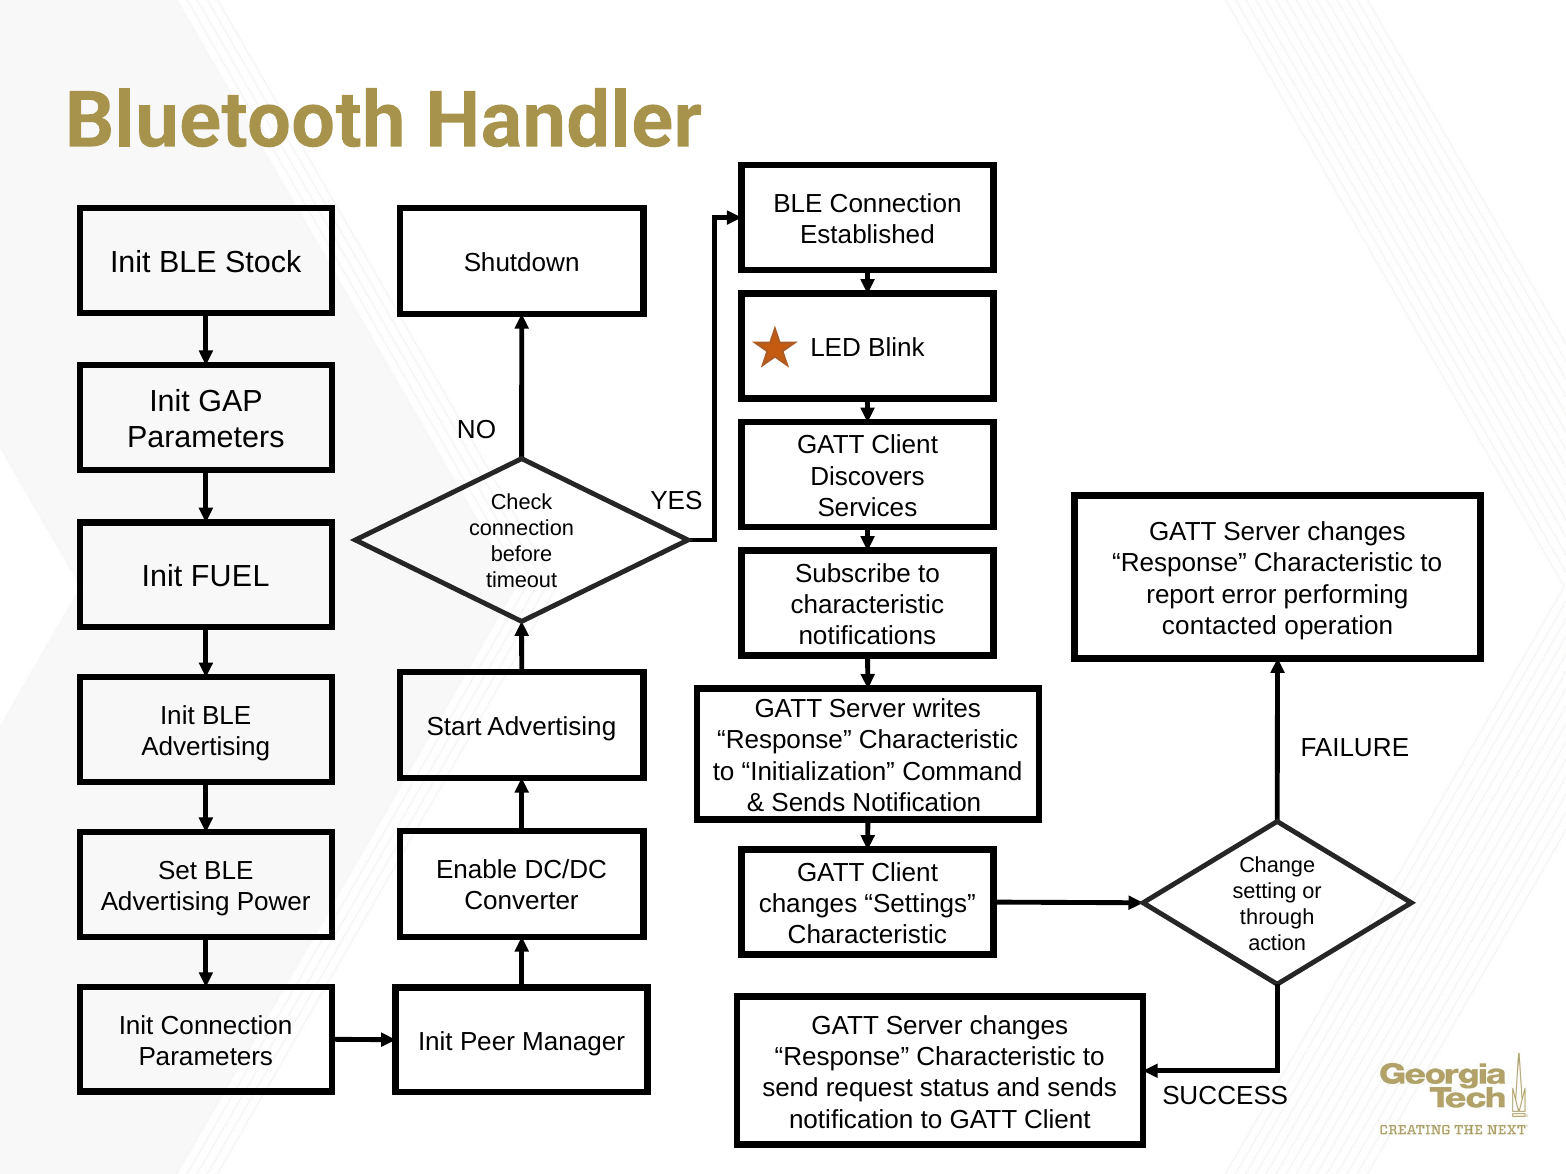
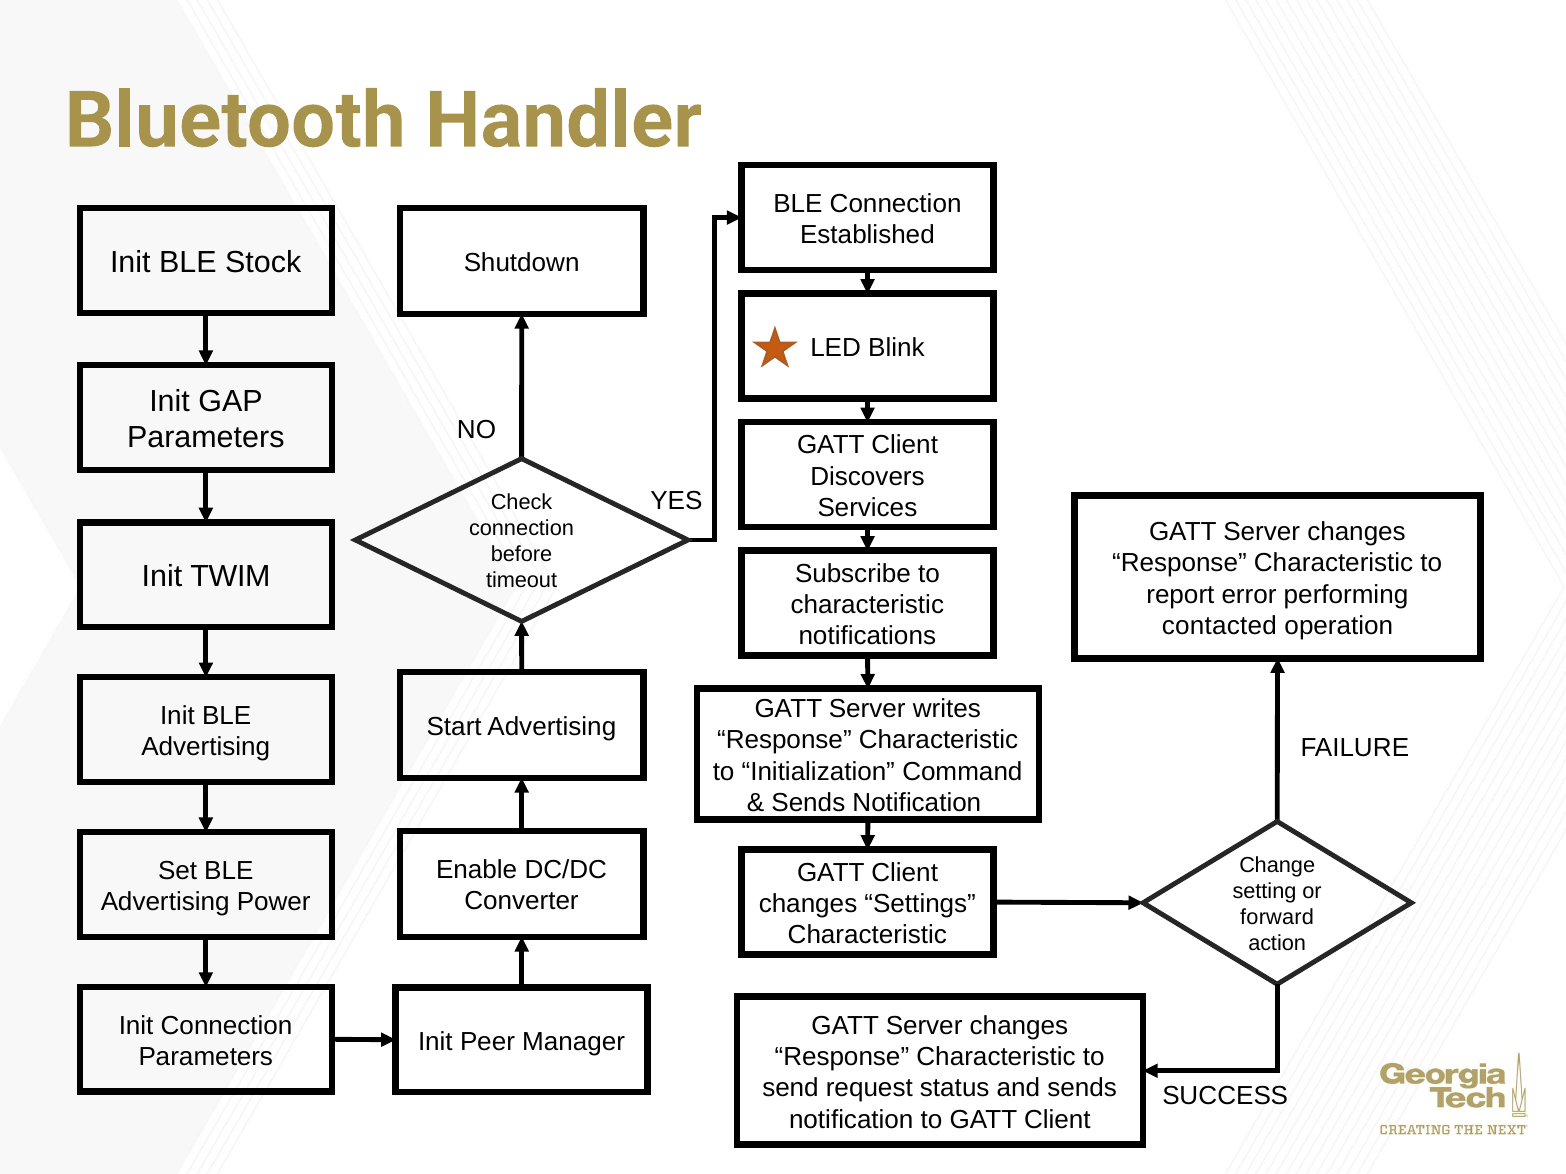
FUEL: FUEL -> TWIM (230, 577)
through: through -> forward (1277, 918)
